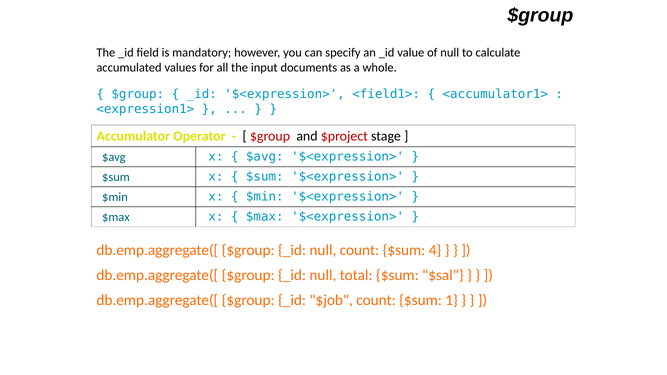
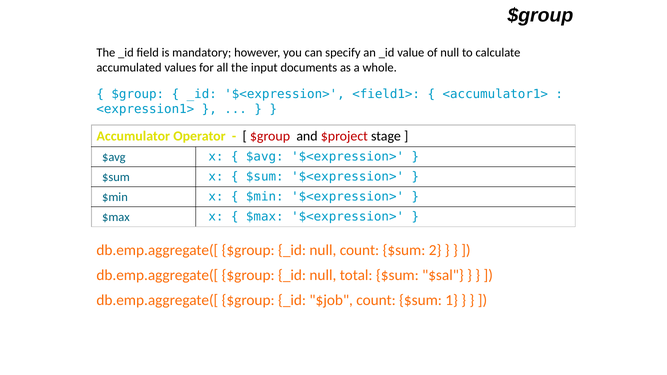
4: 4 -> 2 (435, 250)
